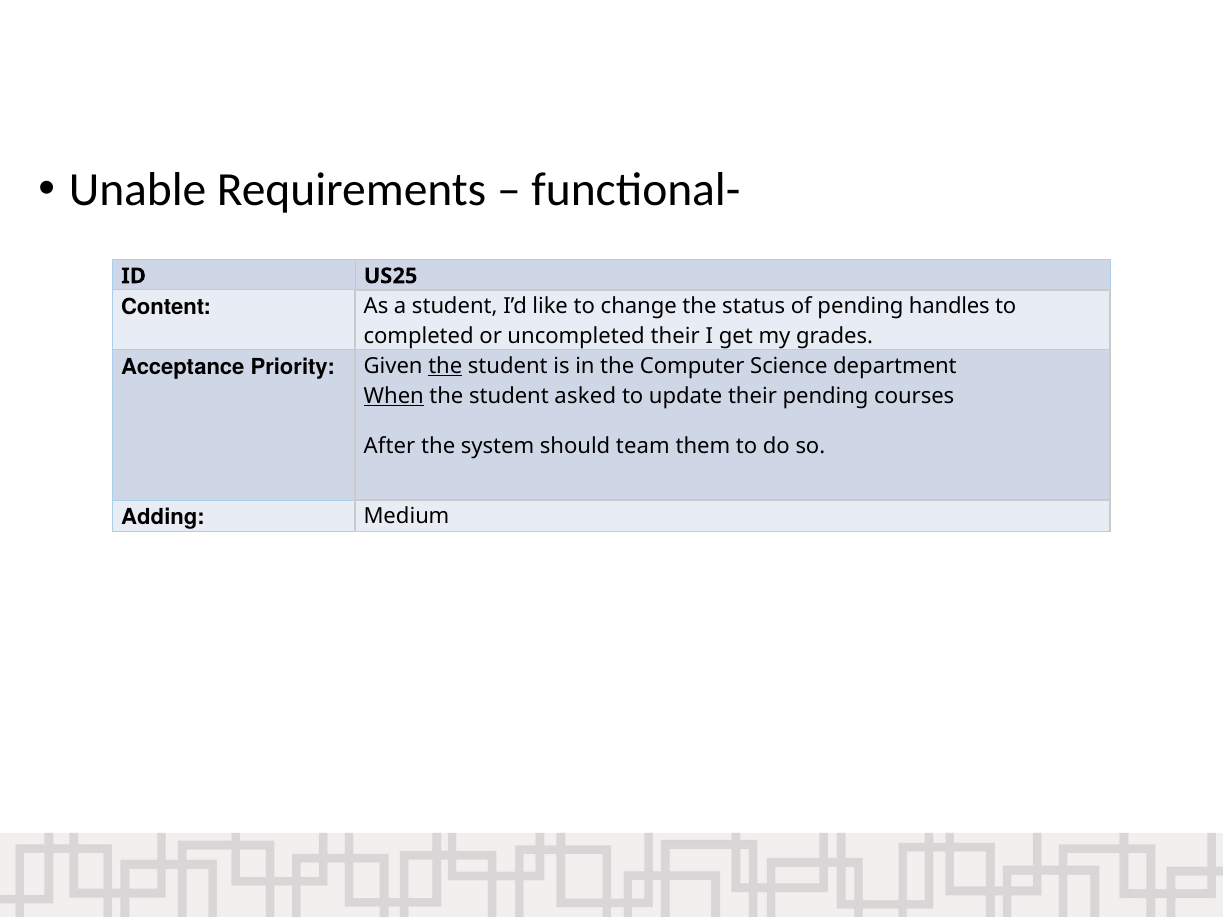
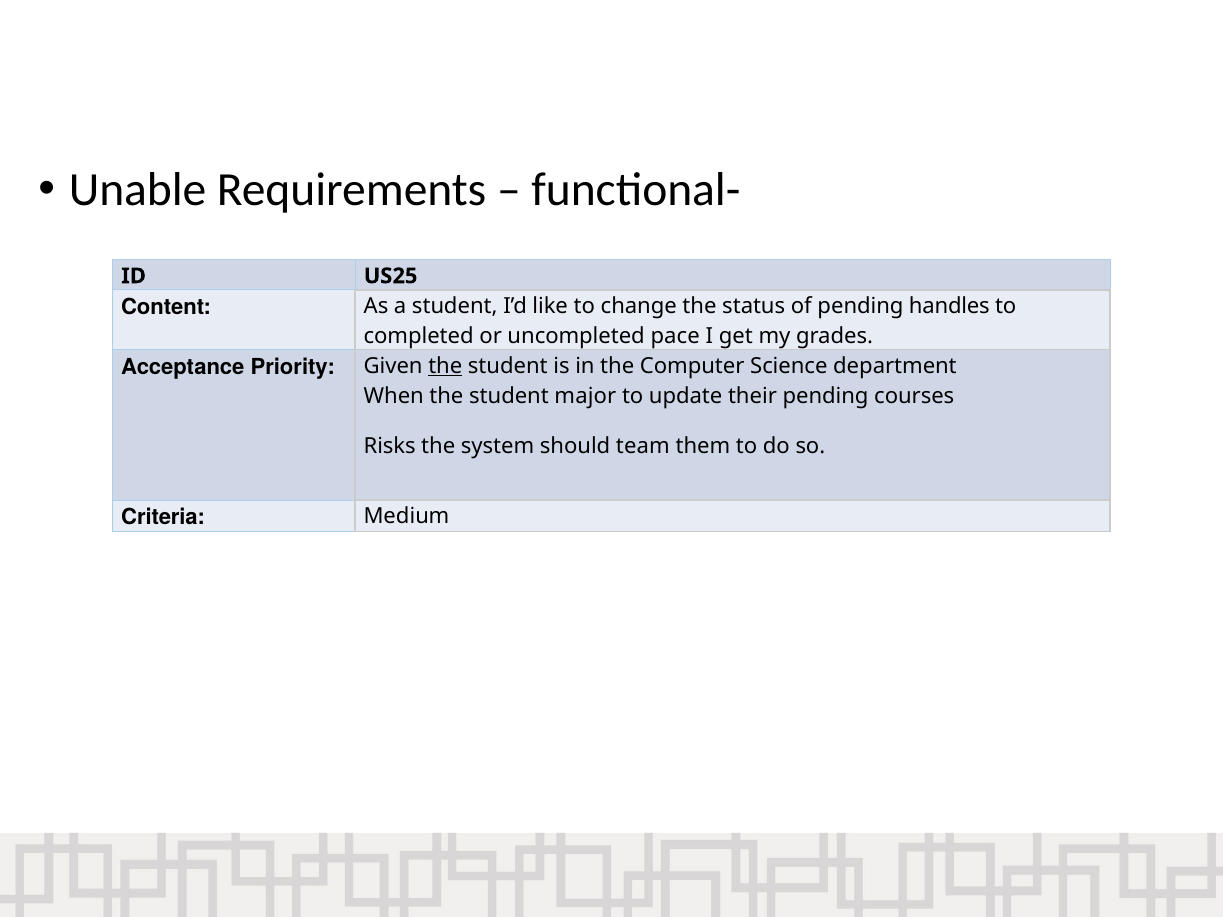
uncompleted their: their -> pace (675, 336)
When underline: present -> none (394, 396)
asked: asked -> major (585, 396)
After: After -> Risks (390, 446)
Adding: Adding -> Criteria (163, 518)
